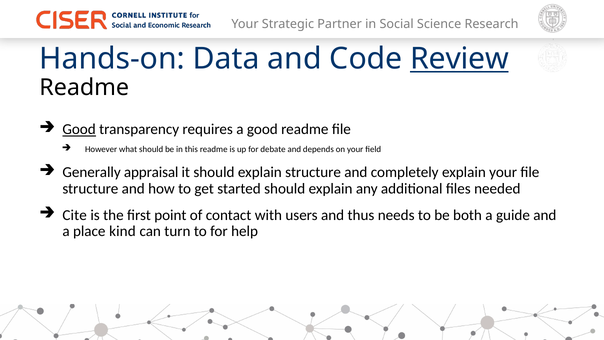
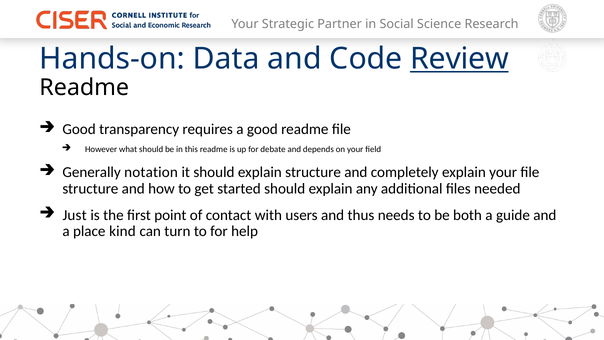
Good underline: present -> none (79, 129)
appraisal: appraisal -> notation (151, 172)
Cite: Cite -> Just (75, 215)
